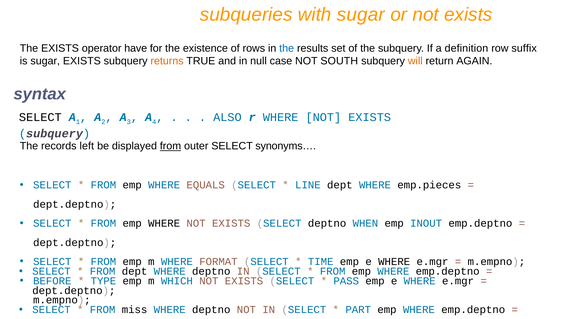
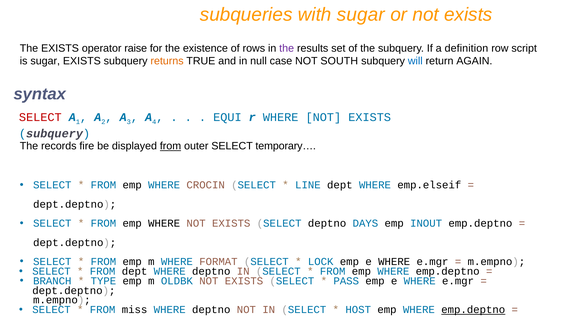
have: have -> raise (136, 48)
the colour: blue -> purple (287, 48)
suffix: suffix -> script (524, 48)
will colour: orange -> blue (415, 61)
SELECT colour: black -> red (40, 118)
ALSO: ALSO -> EQUI (227, 118)
left: left -> fire (87, 146)
synonyms…: synonyms… -> temporary… (286, 146)
EQUALS: EQUALS -> CROCIN (206, 185)
emp.pieces: emp.pieces -> emp.elseif (429, 185)
WHEN: WHEN -> DAYS (365, 224)
TIME: TIME -> LOCK (321, 262)
BEFORE: BEFORE -> BRANCH (52, 281)
WHICH: WHICH -> OLDBK (177, 281)
PART: PART -> HOST (358, 310)
emp.deptno underline: none -> present (473, 310)
